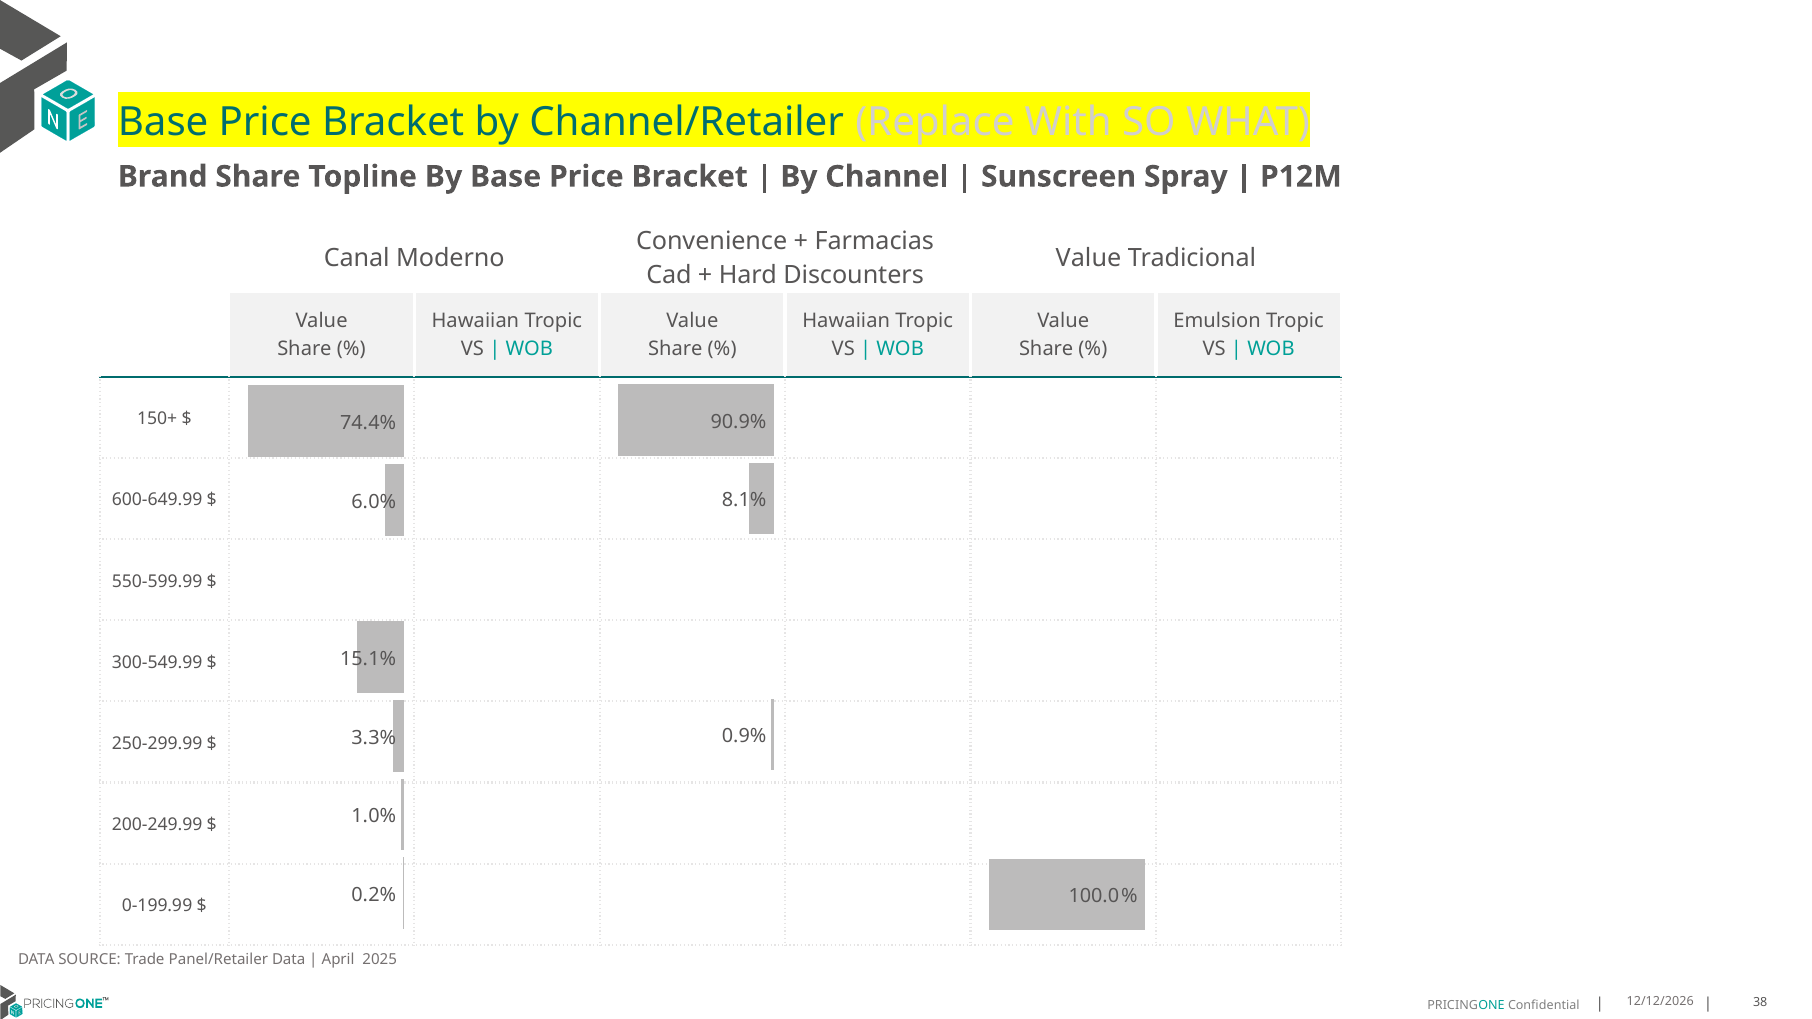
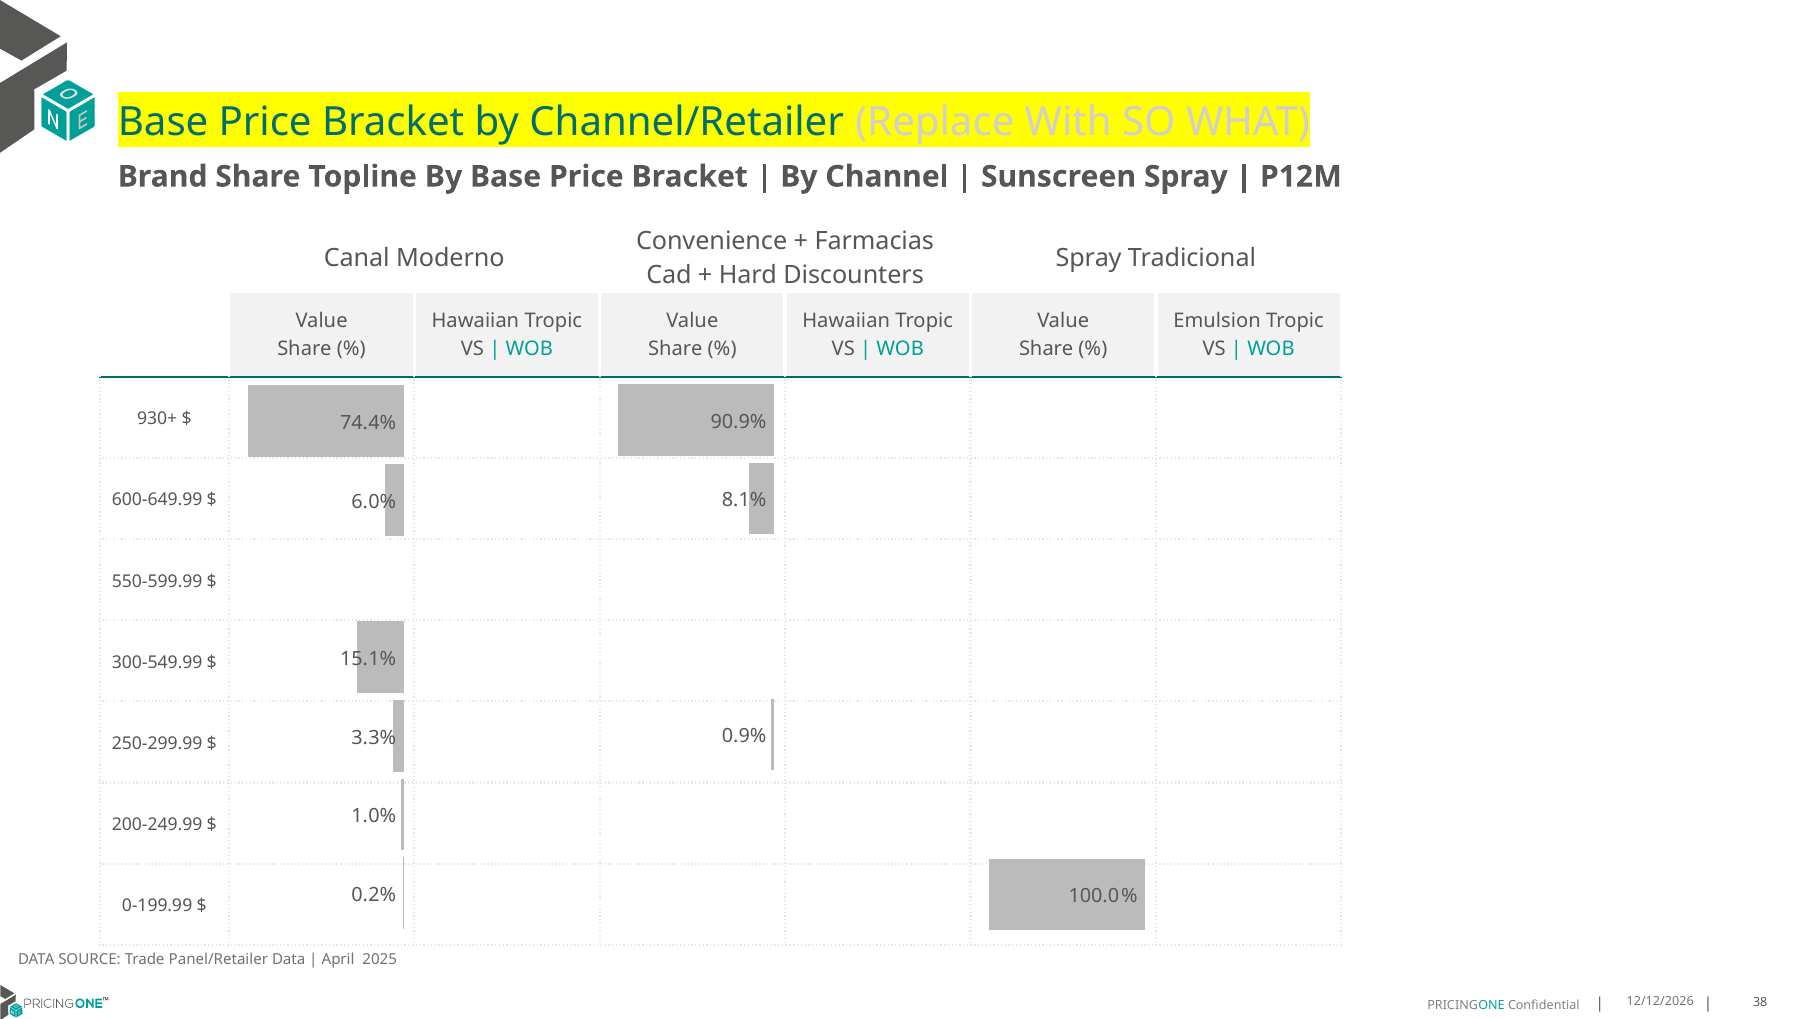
Value: Value -> Spray (1089, 258)
150+: 150+ -> 930+ (157, 419)
